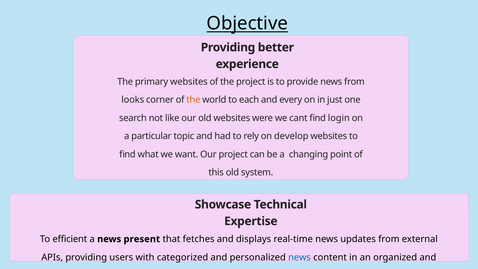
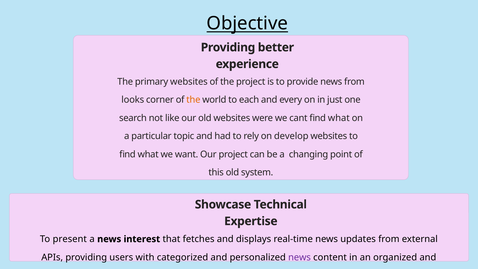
cant find login: login -> what (339, 118)
efficient: efficient -> present (70, 239)
present: present -> interest (142, 239)
news colour: blue -> purple (299, 257)
